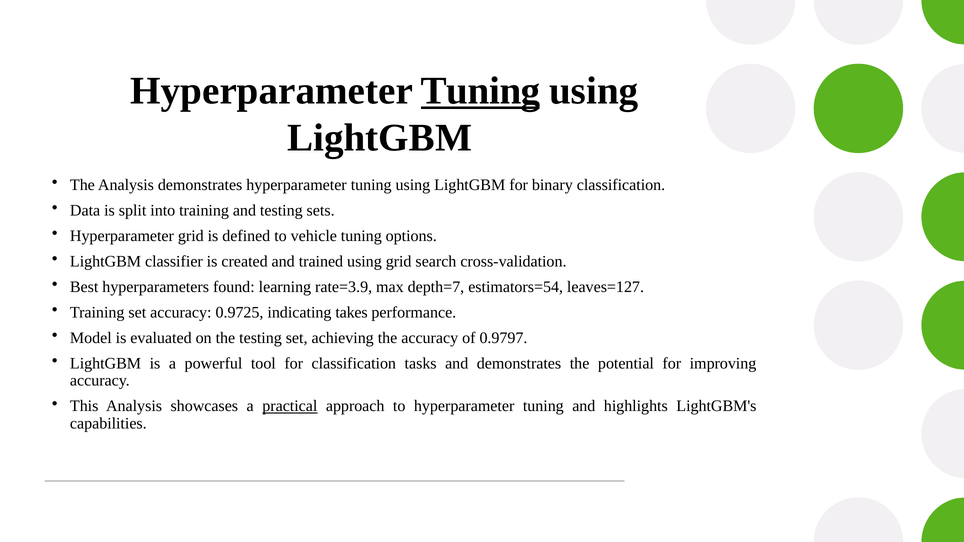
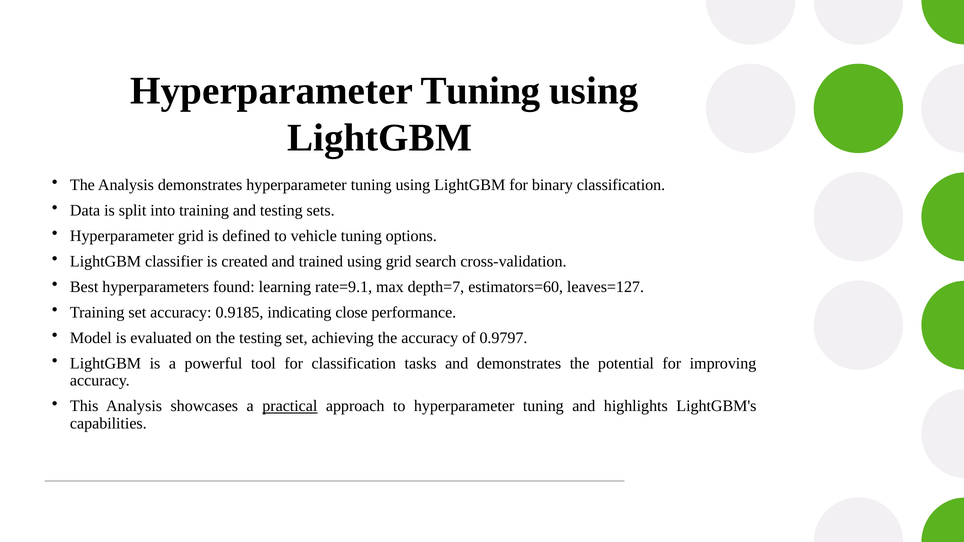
Tuning underline: present -> none (481, 91)
rate=3.9: rate=3.9 -> rate=9.1 (344, 287)
estimators=54: estimators=54 -> estimators=60 (516, 287)
0.9725: 0.9725 -> 0.9185 (240, 313)
takes: takes -> close (352, 313)
